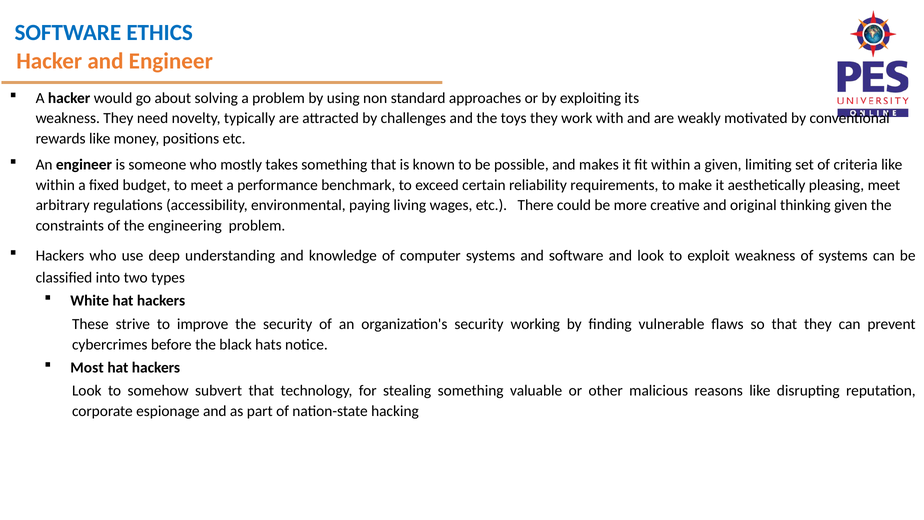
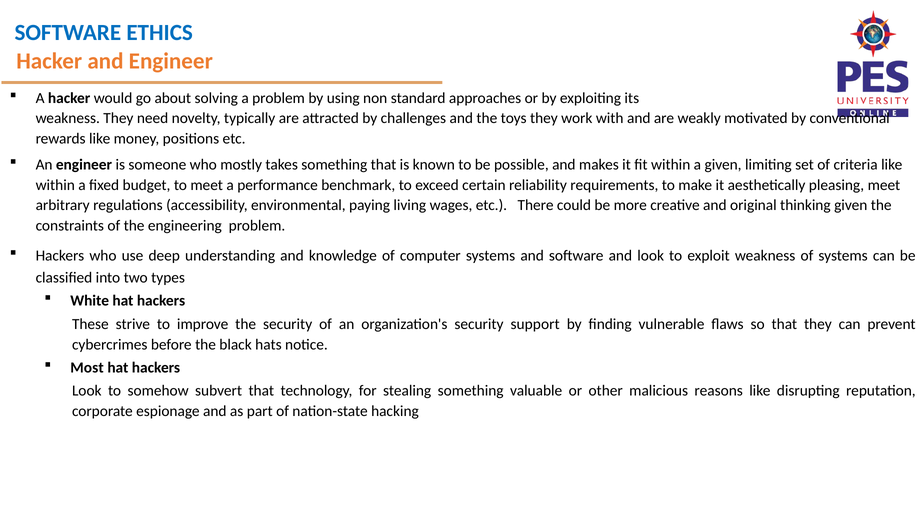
working: working -> support (535, 324)
